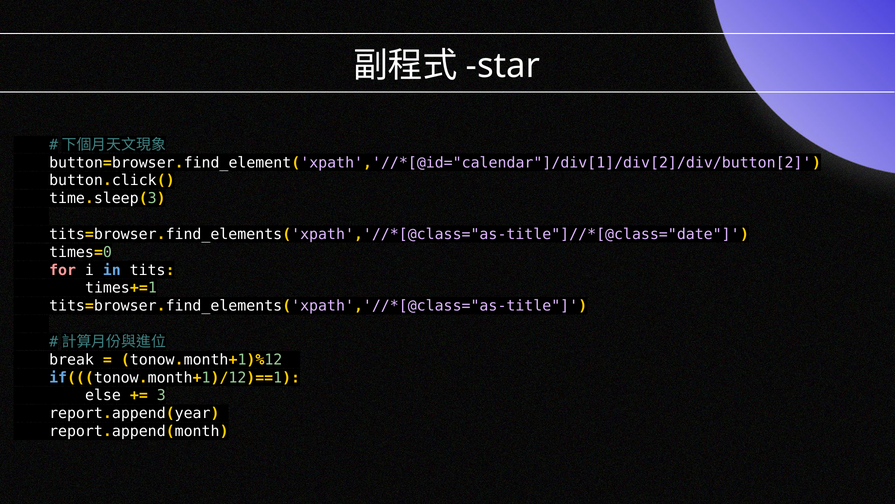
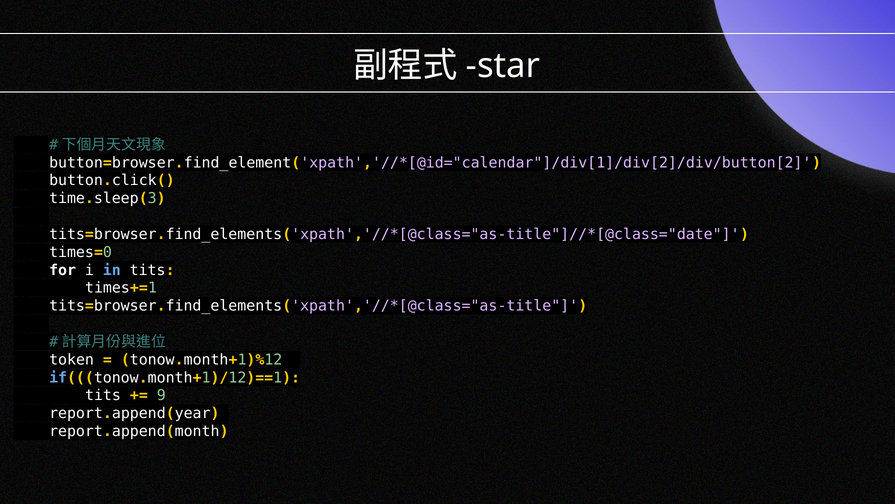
for colour: pink -> white (63, 270)
break: break -> token (72, 359)
else: else -> tits (103, 395)
3: 3 -> 9 (161, 395)
